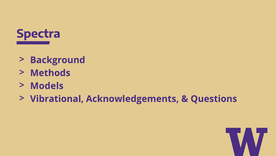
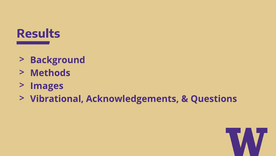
Spectra: Spectra -> Results (38, 34)
Models: Models -> Images (47, 86)
